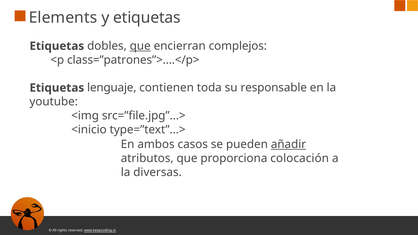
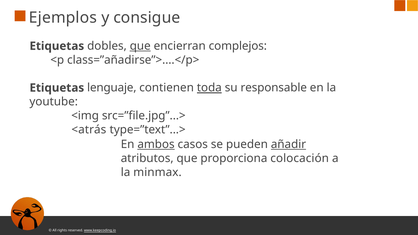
Elements: Elements -> Ejemplos (63, 18)
y etiquetas: etiquetas -> consigue (147, 18)
class=”patrones”>....</p>: class=”patrones”>....</p> -> class=”añadirse”>....</p> (133, 60)
toda underline: none -> present (209, 88)
<inicio: <inicio -> <atrás (89, 130)
ambos underline: none -> present (156, 145)
diversas: diversas -> minmax (157, 172)
